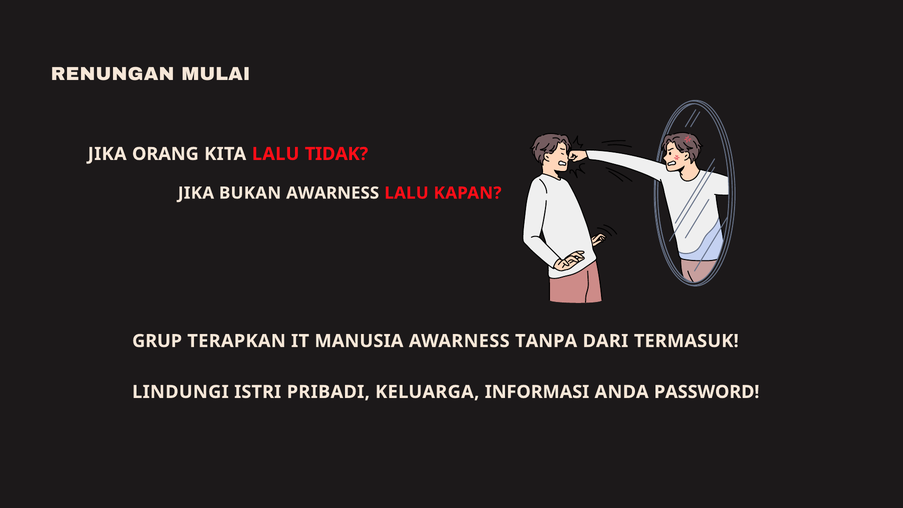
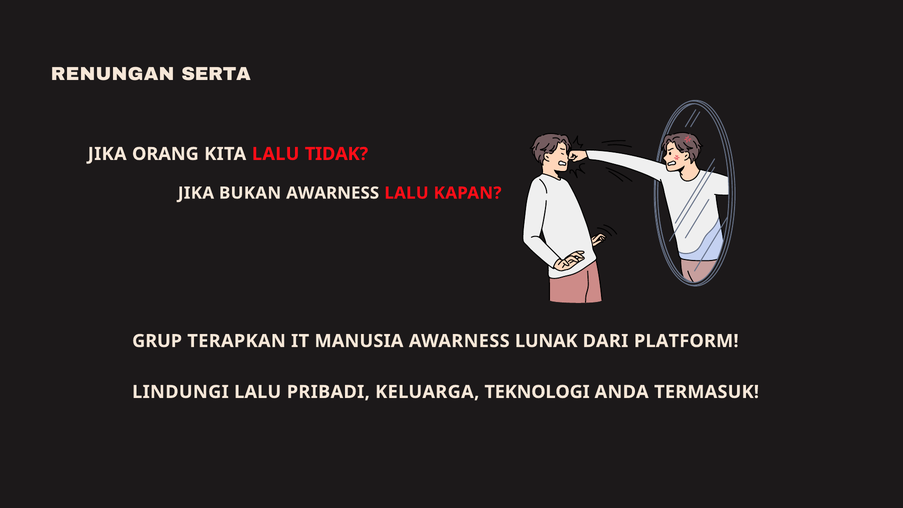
MULAI: MULAI -> SERTA (216, 74)
TANPA: TANPA -> LUNAK (546, 341)
TERMASUK: TERMASUK -> PLATFORM (686, 341)
LINDUNGI ISTRI: ISTRI -> LALU (258, 392)
INFORMASI: INFORMASI -> TEKNOLOGI (537, 392)
PASSWORD: PASSWORD -> TERMASUK (707, 392)
